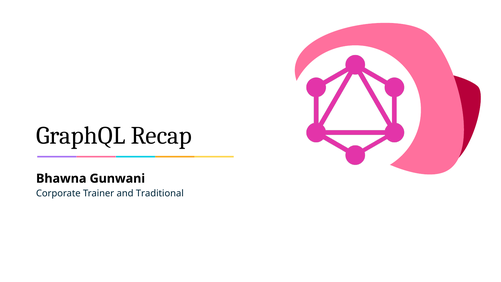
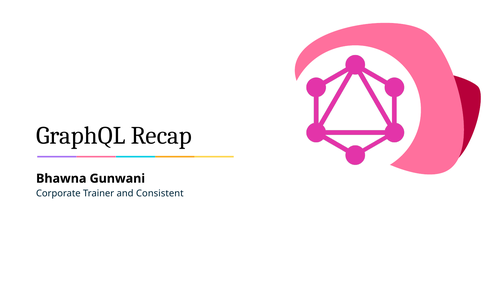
Traditional: Traditional -> Consistent (160, 193)
